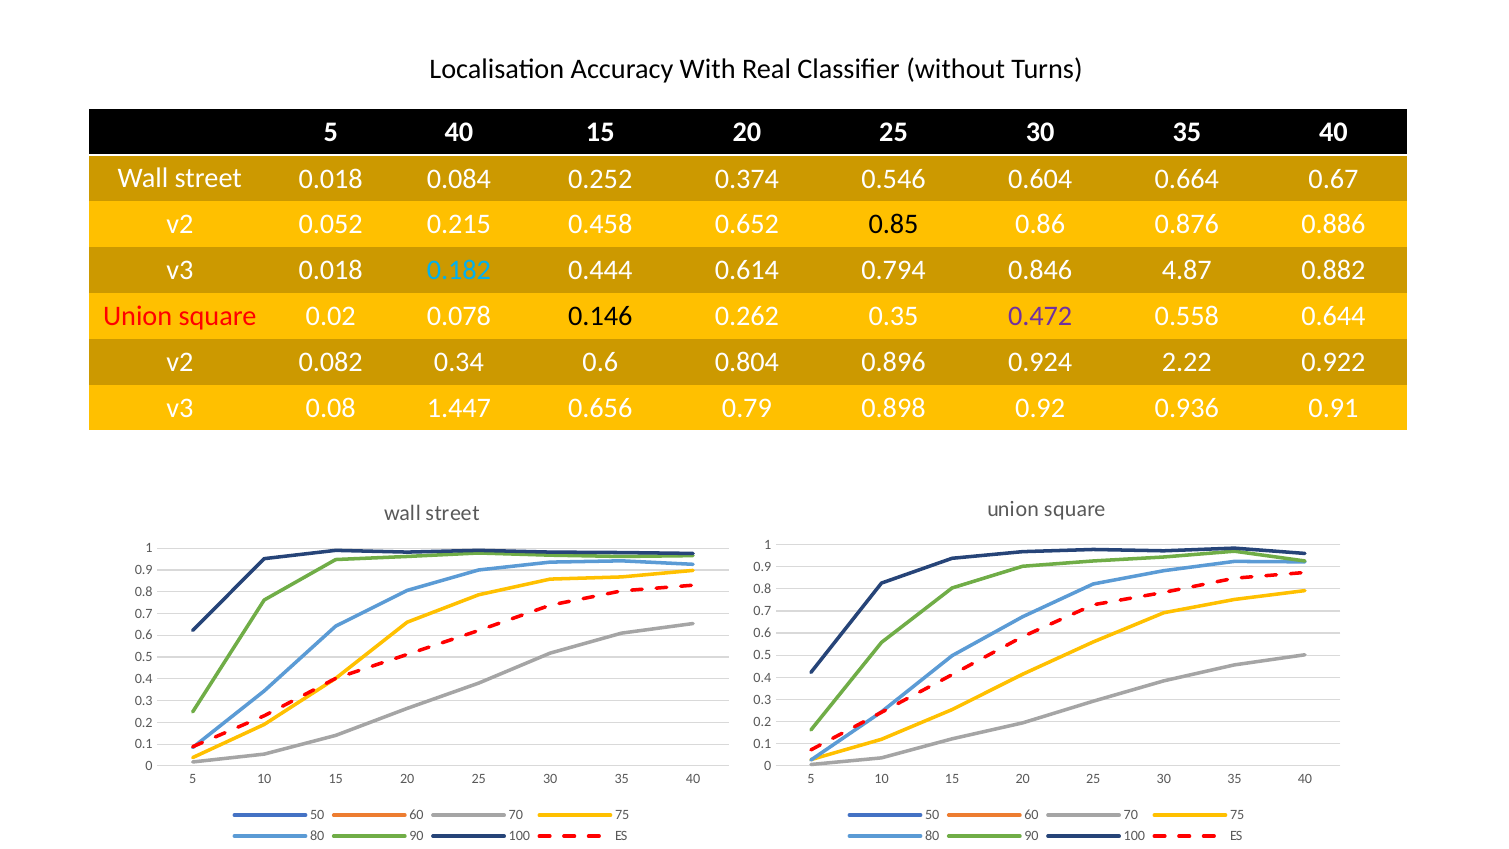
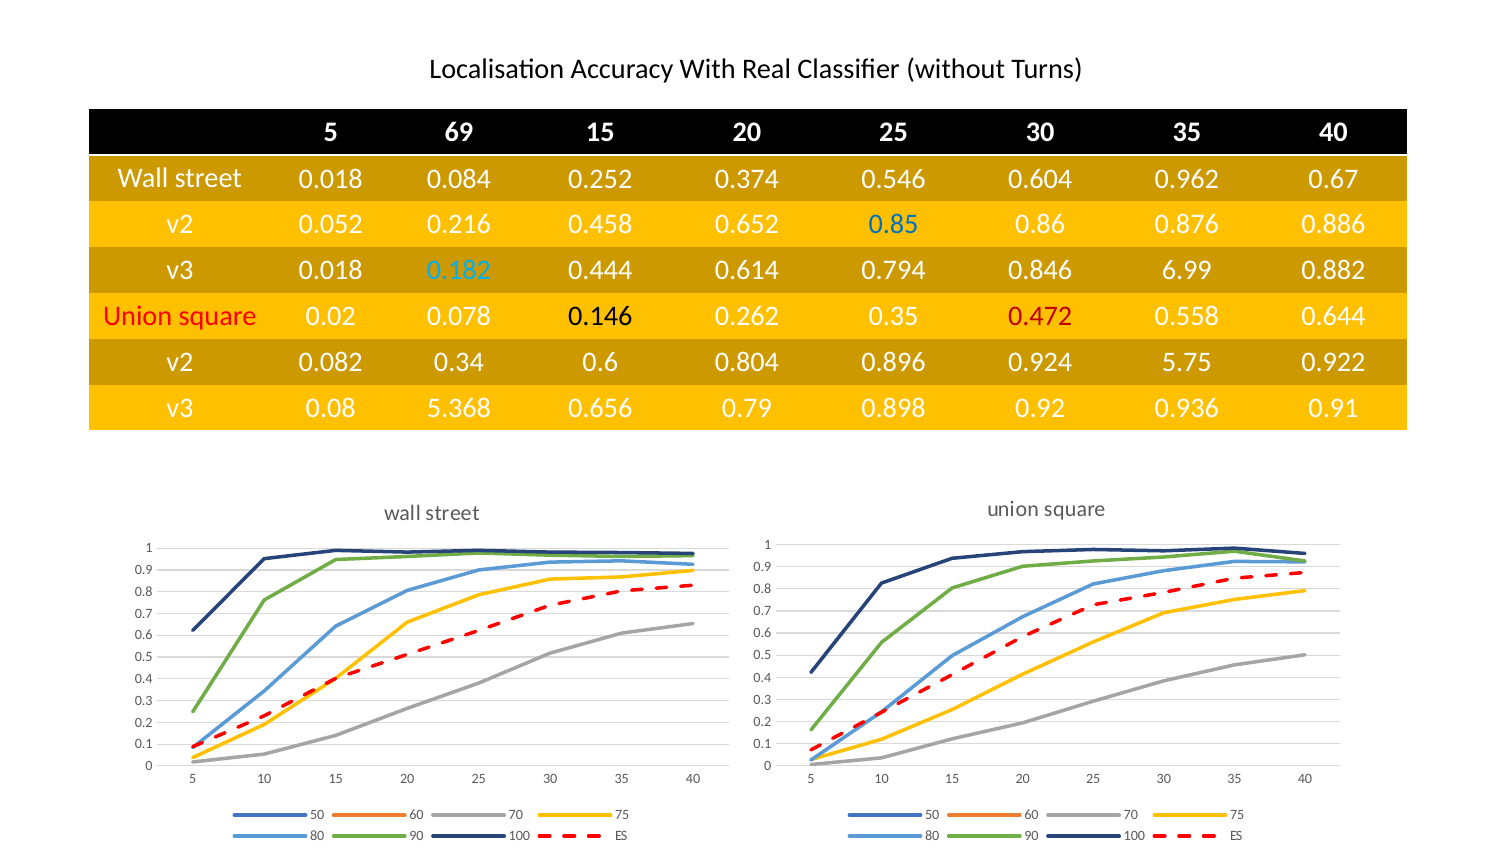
5 40: 40 -> 69 (459, 132)
0.664: 0.664 -> 0.962 (1187, 179)
0.215: 0.215 -> 0.216 (459, 224)
0.85 colour: black -> blue (894, 224)
4.87: 4.87 -> 6.99 (1187, 270)
0.472 colour: purple -> red (1040, 317)
2.22: 2.22 -> 5.75 (1187, 362)
1.447: 1.447 -> 5.368 (459, 408)
